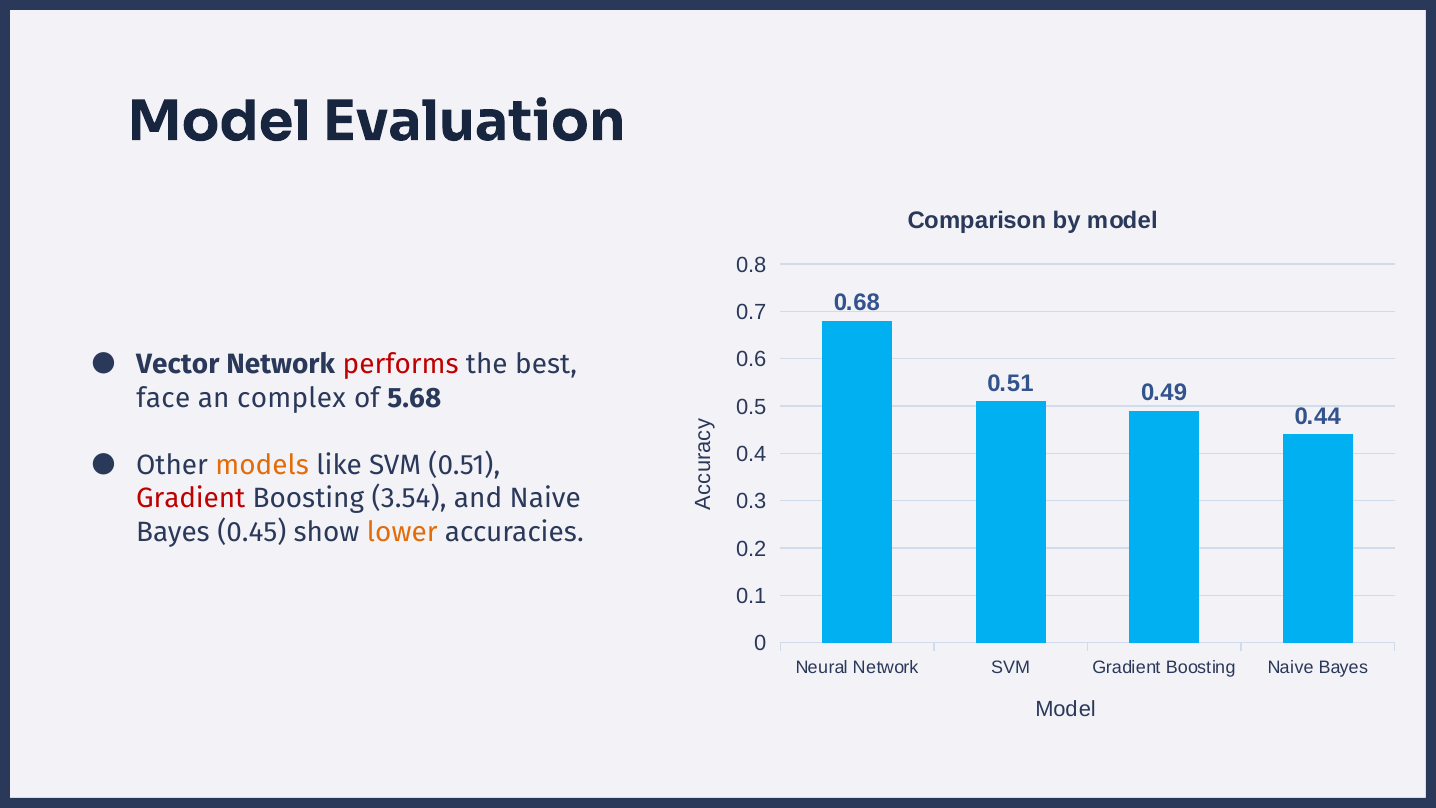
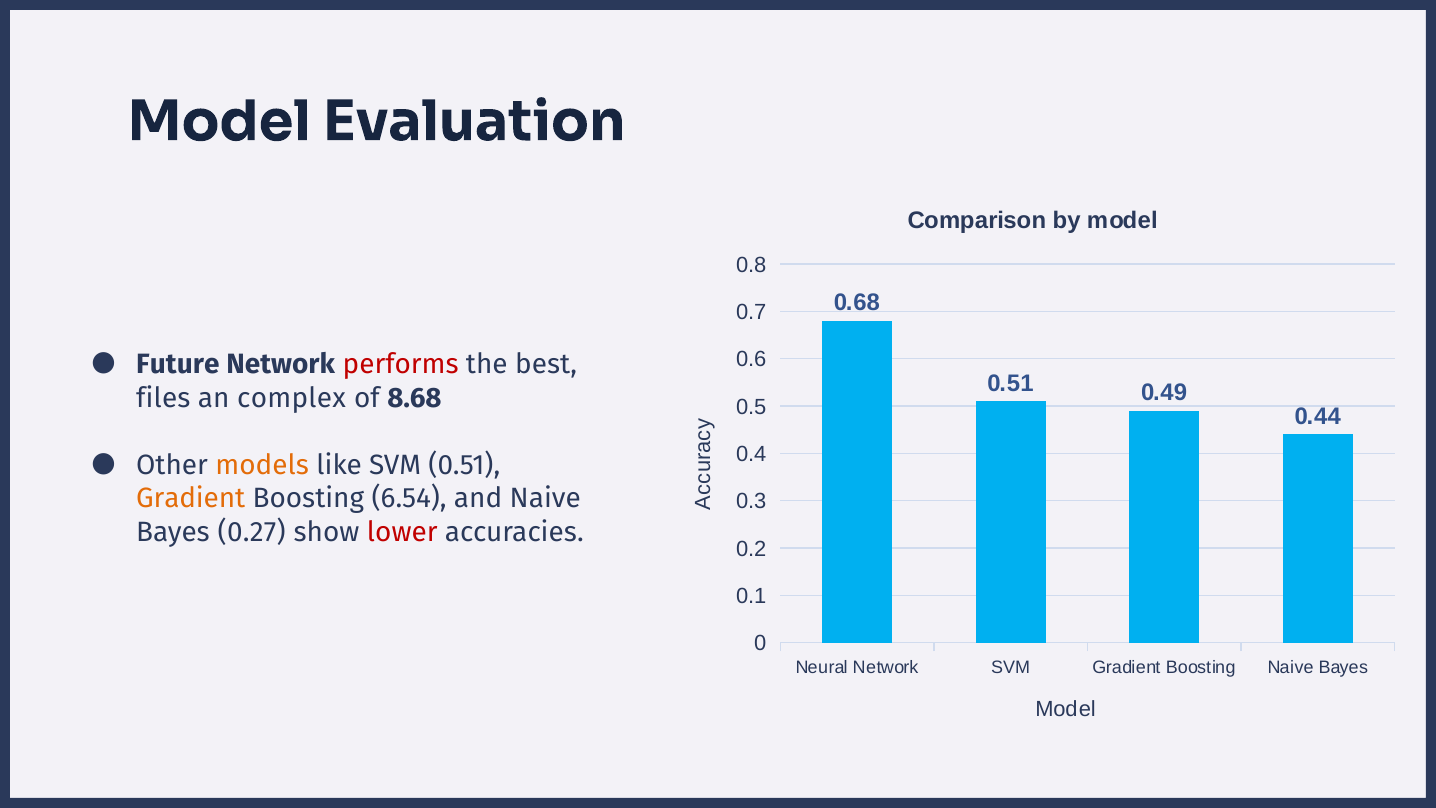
Vector: Vector -> Future (178, 364)
face: face -> files (163, 398)
5.68: 5.68 -> 8.68 (414, 398)
Gradient colour: red -> orange (191, 499)
3.54: 3.54 -> 6.54 (409, 499)
0.45: 0.45 -> 0.27 (252, 532)
lower colour: orange -> red (402, 532)
